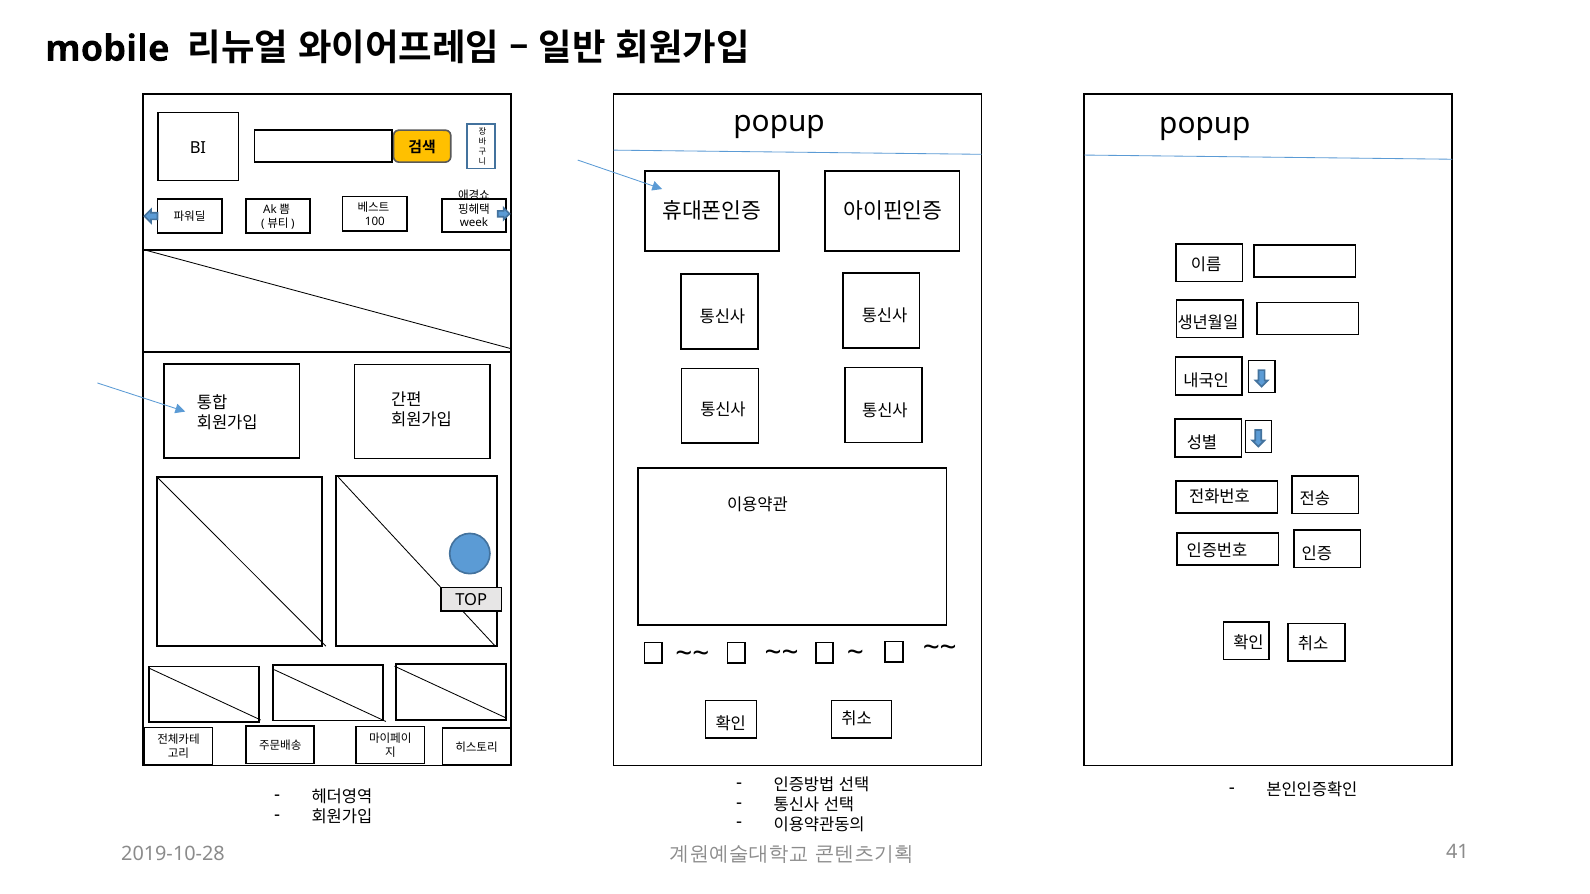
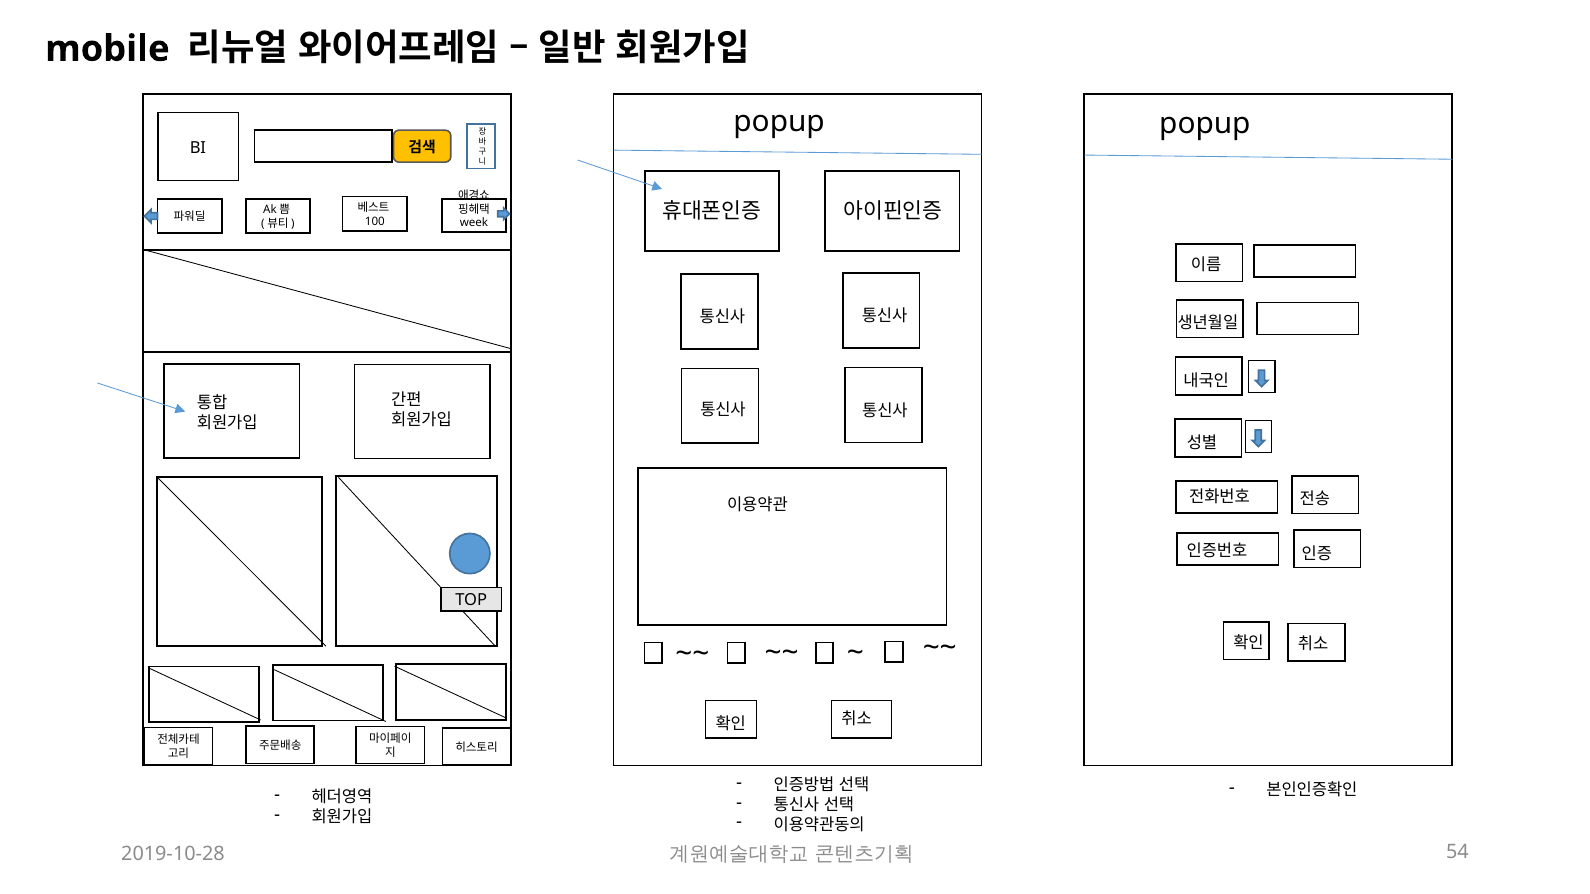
41: 41 -> 54 (1457, 853)
